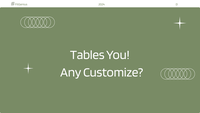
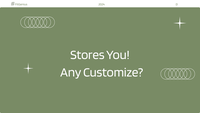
Tables: Tables -> Stores (87, 55)
